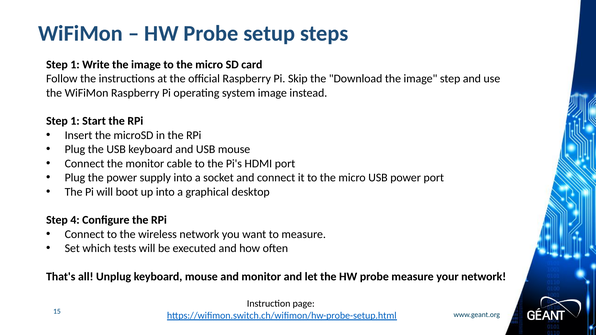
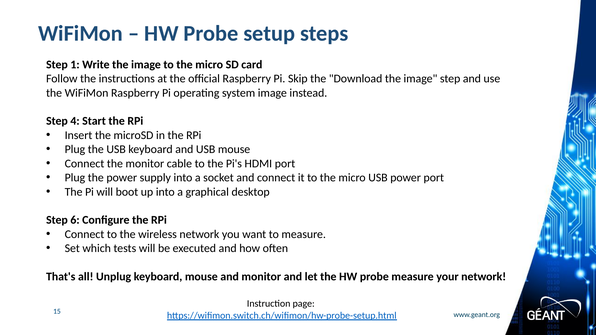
1: 1 -> 4 (75, 121)
4: 4 -> 6 (75, 220)
